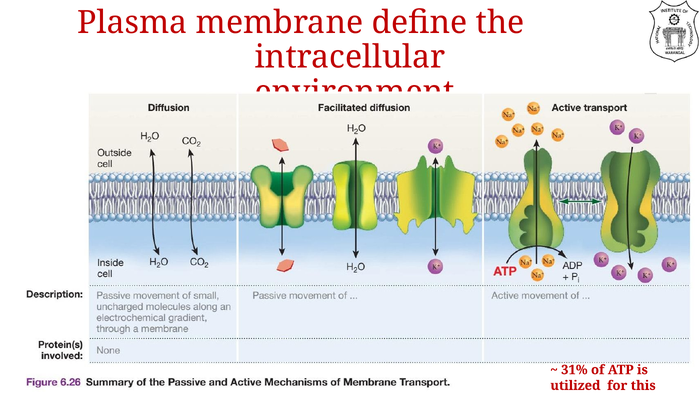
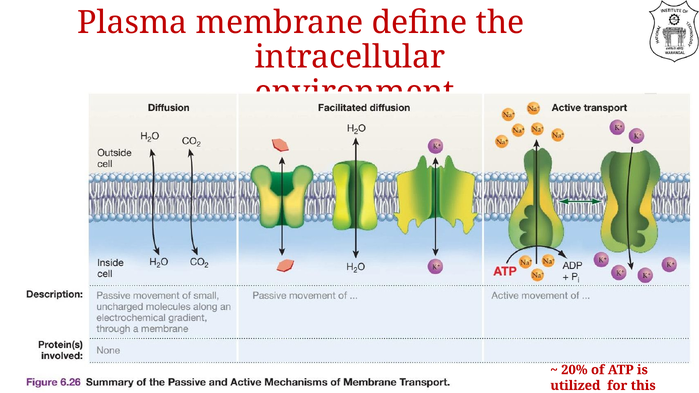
31%: 31% -> 20% (574, 370)
